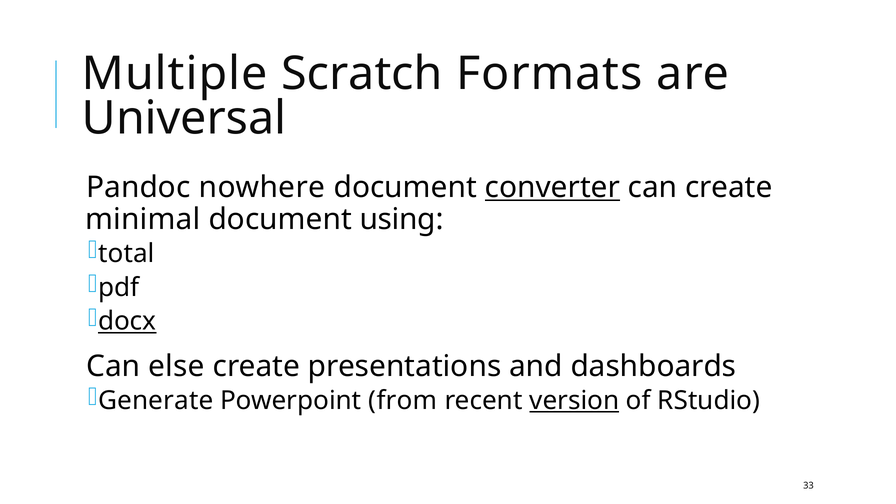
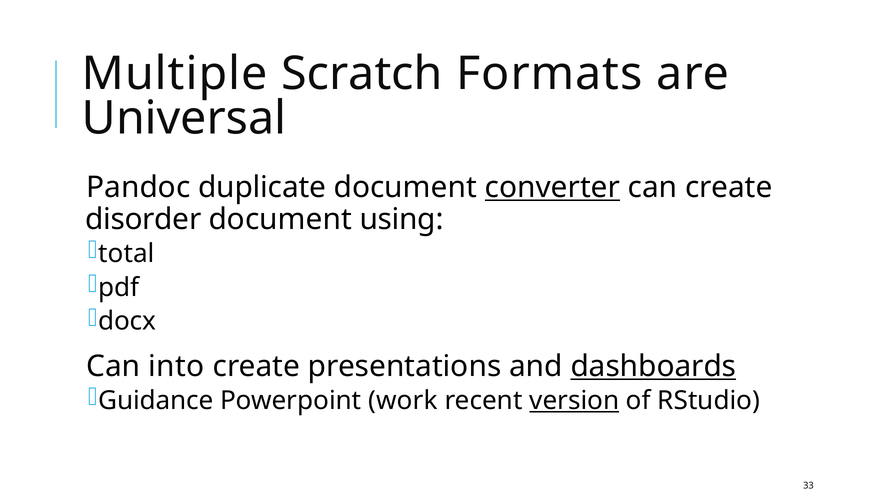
nowhere: nowhere -> duplicate (262, 187)
minimal: minimal -> disorder (143, 220)
docx underline: present -> none (127, 321)
else: else -> into (176, 366)
dashboards underline: none -> present (653, 366)
Generate: Generate -> Guidance (156, 400)
from: from -> work (403, 400)
